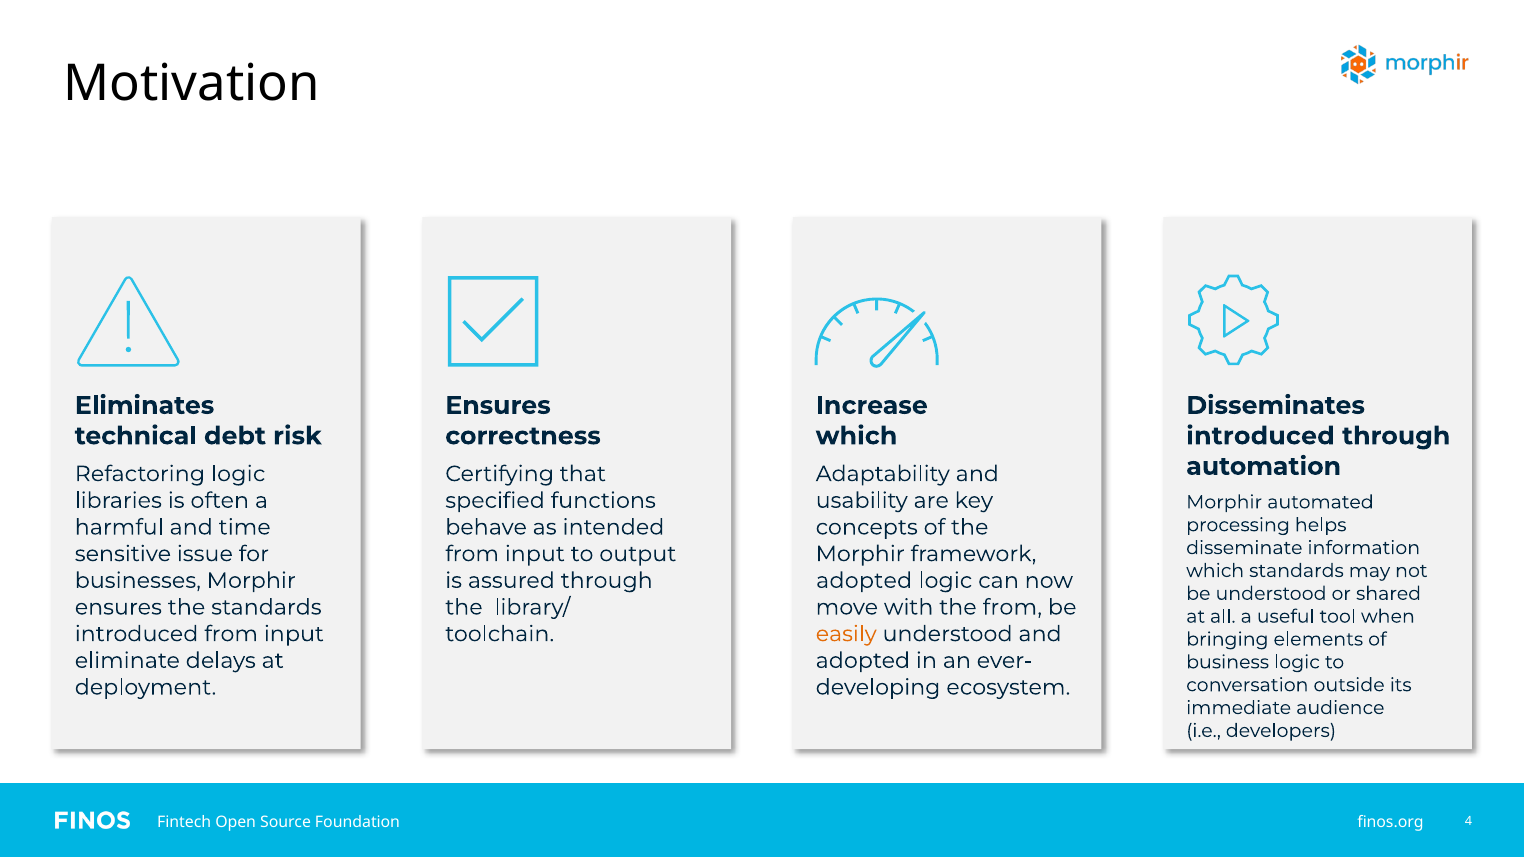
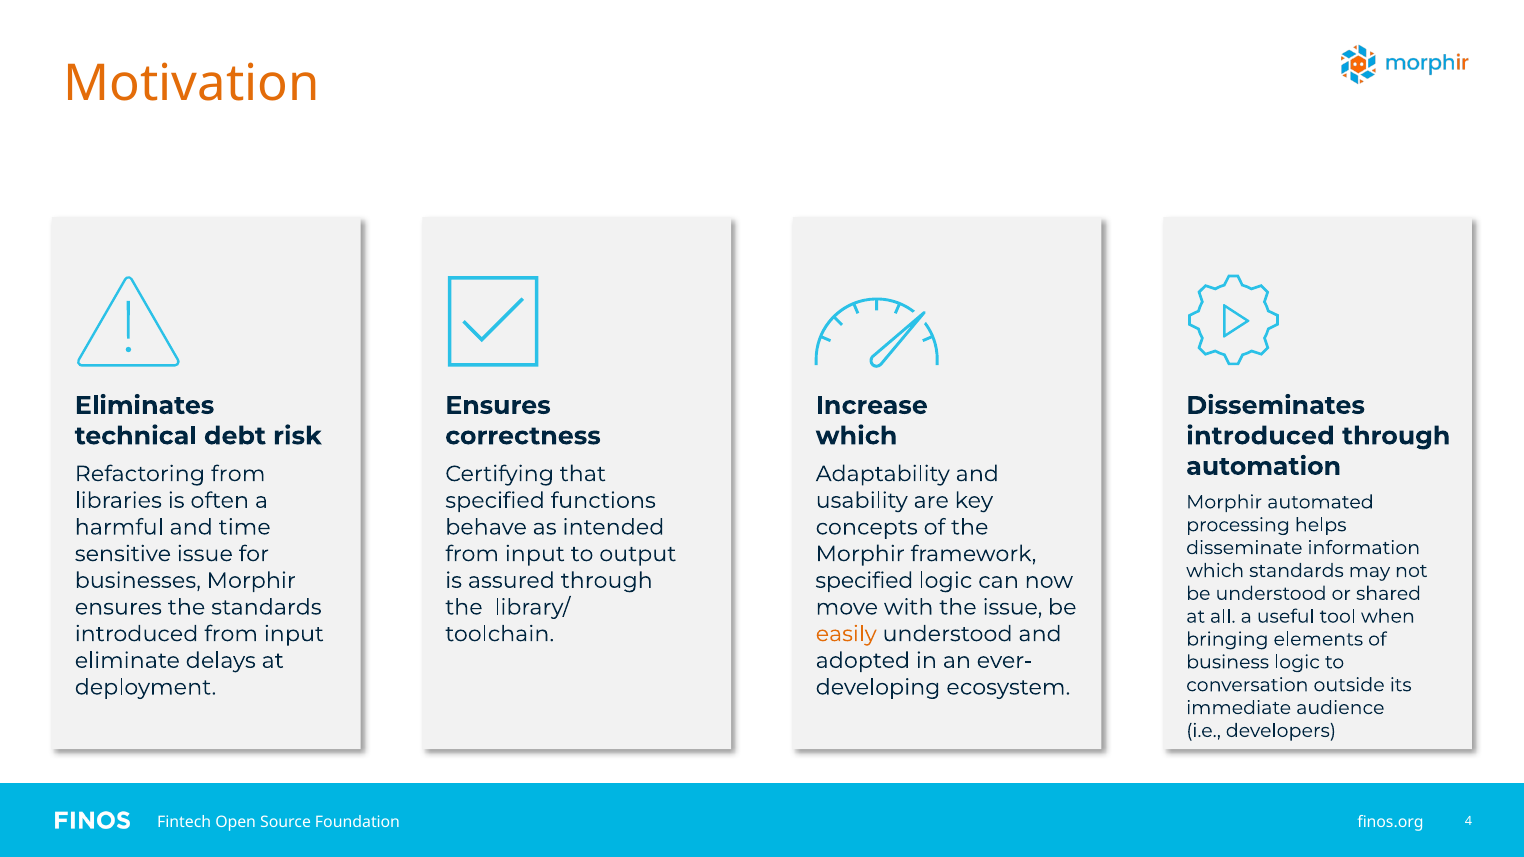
Motivation colour: black -> orange (192, 84)
Refactoring logic: logic -> from (238, 474)
adopted: adopted -> specified (864, 581)
the from: from -> issue (1012, 608)
